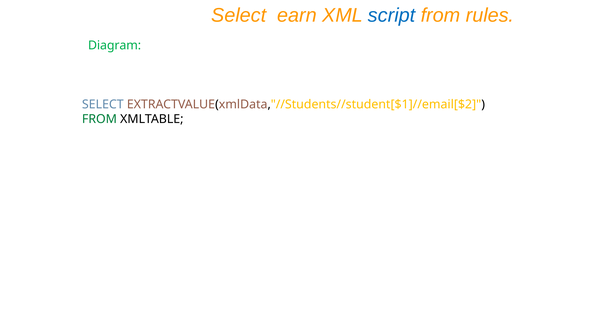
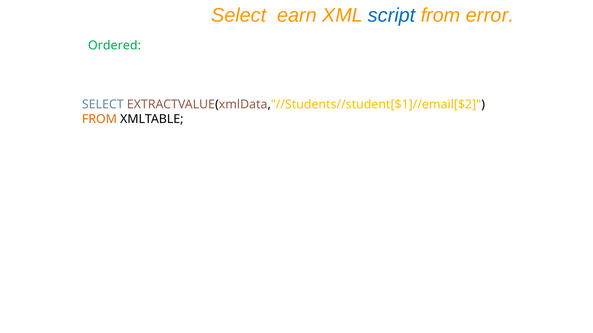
rules: rules -> error (490, 15)
Diagram: Diagram -> Ordered (114, 46)
FROM colour: green -> orange (99, 119)
